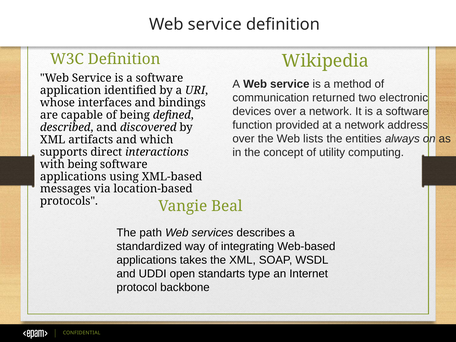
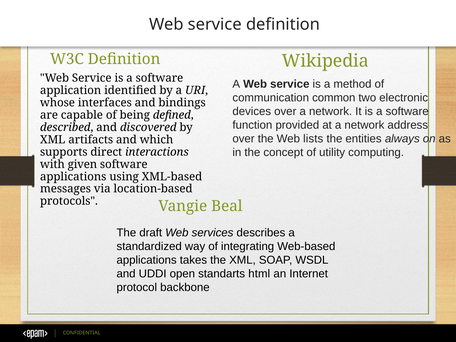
returned: returned -> common (334, 98)
with being: being -> given (82, 164)
path: path -> draft (151, 233)
type: type -> html (259, 274)
